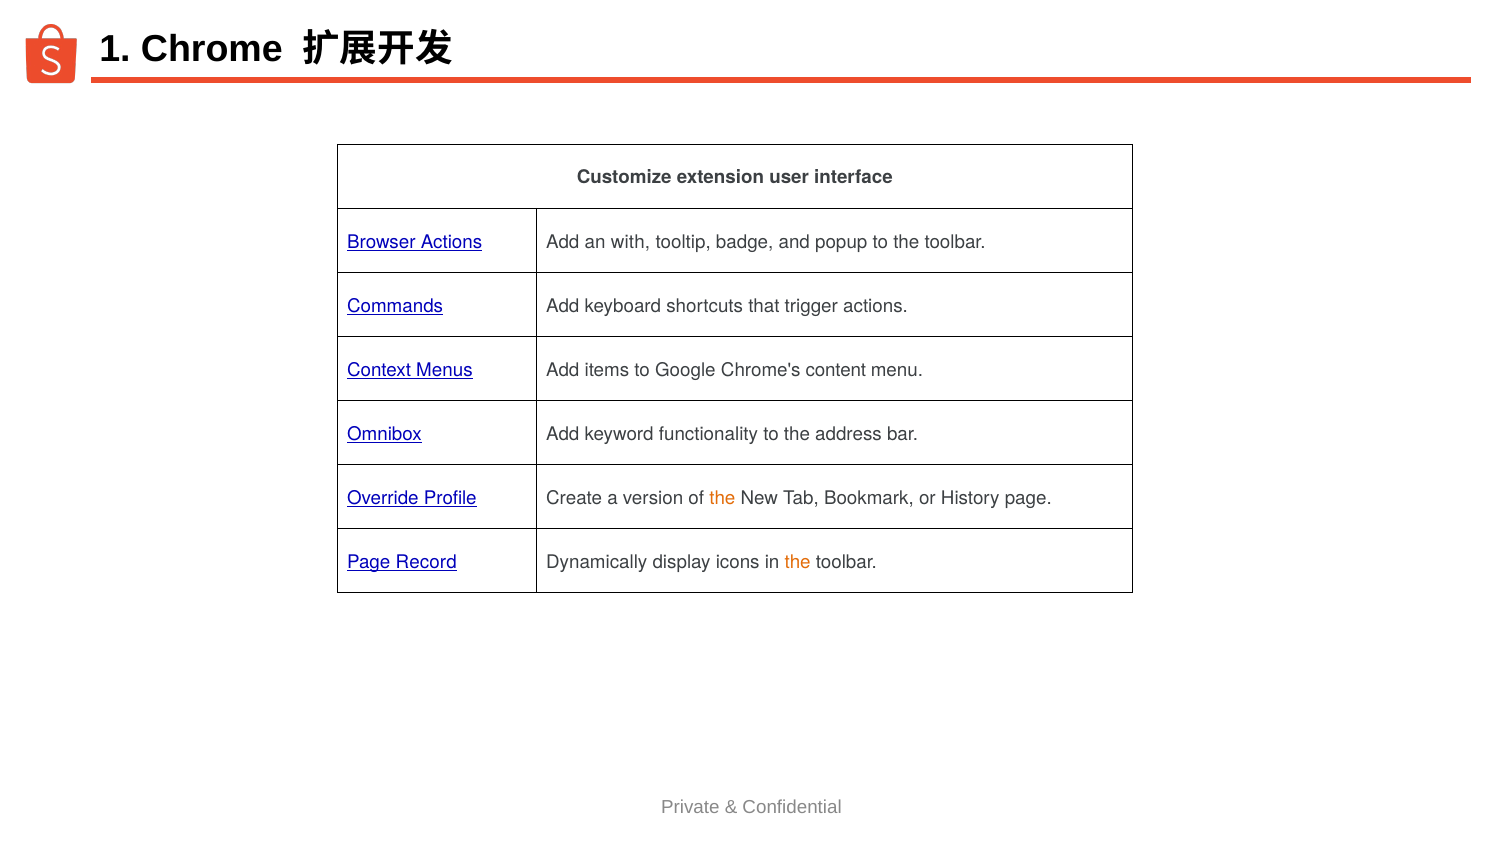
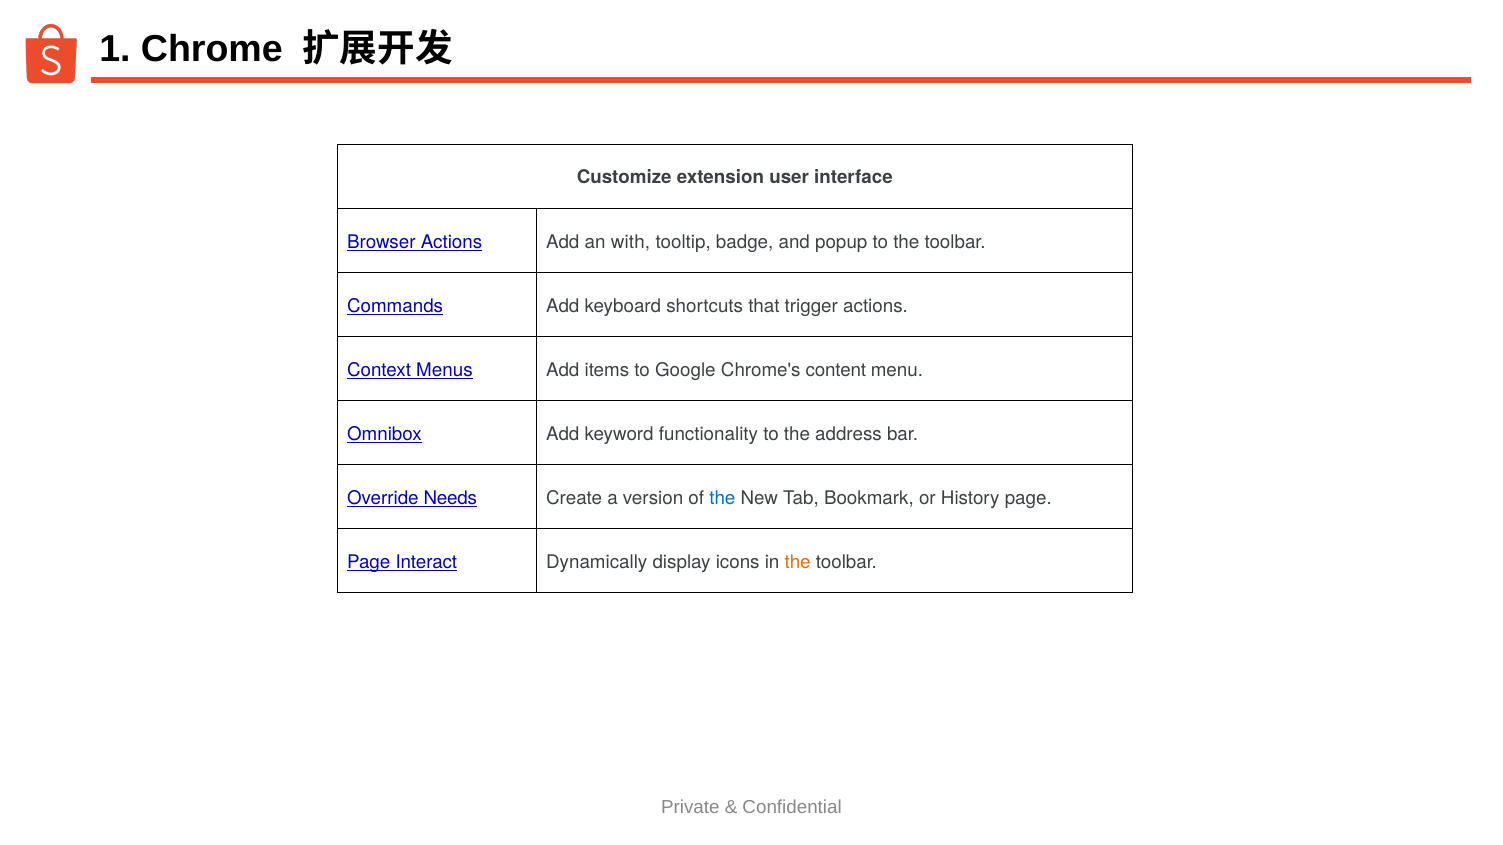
Profile: Profile -> Needs (450, 498)
the colour: orange -> blue (722, 498)
Record: Record -> Interact (426, 563)
